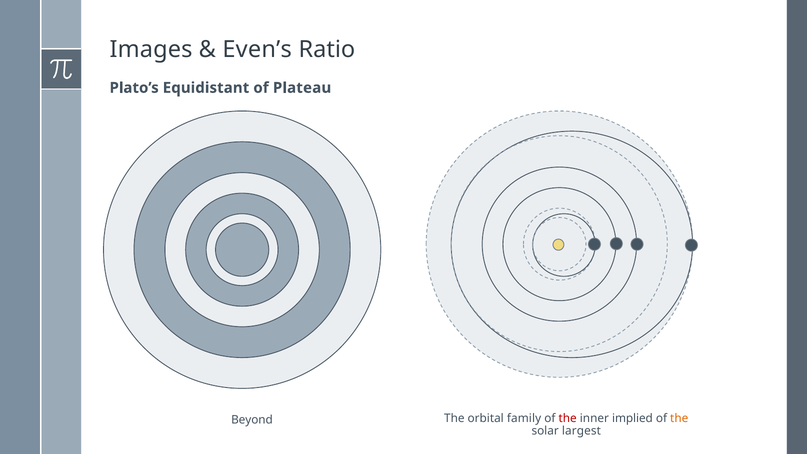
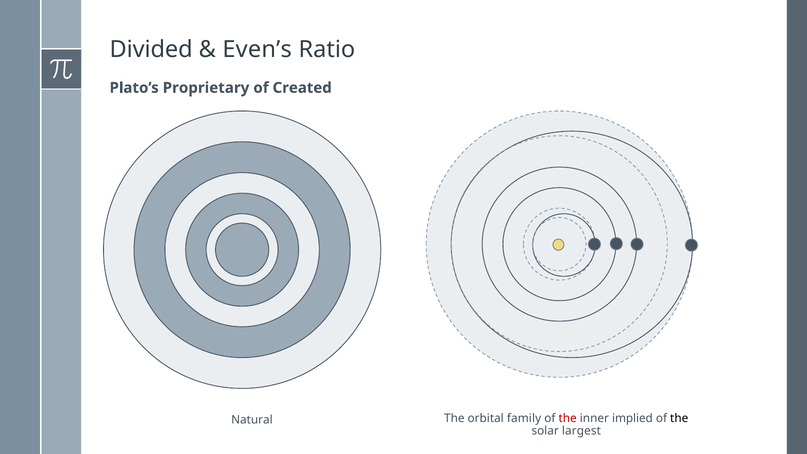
Images: Images -> Divided (151, 50)
Equidistant: Equidistant -> Proprietary (206, 88)
Plateau: Plateau -> Created (302, 88)
the colour: orange -> black (679, 418)
Beyond: Beyond -> Natural (252, 420)
